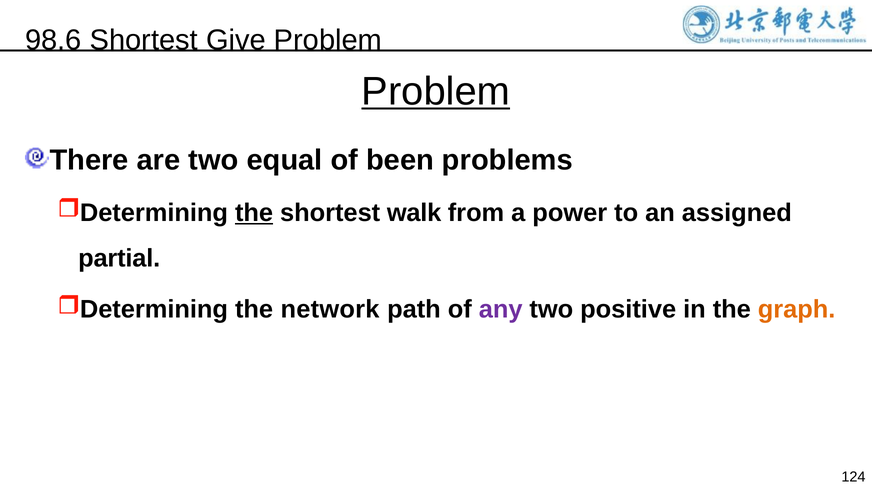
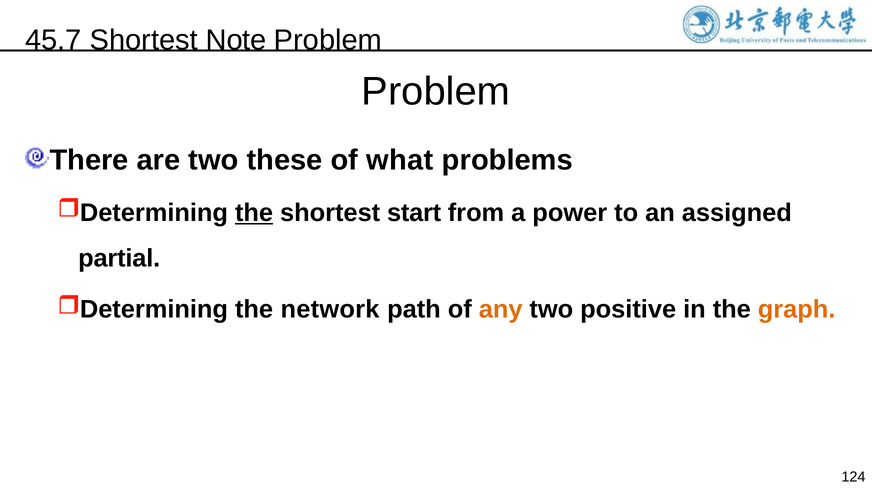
98.6: 98.6 -> 45.7 (53, 40)
Give: Give -> Note (236, 40)
Problem underline: present -> none (436, 91)
equal: equal -> these (285, 160)
been: been -> what (400, 160)
walk: walk -> start (414, 213)
any colour: purple -> orange (501, 310)
